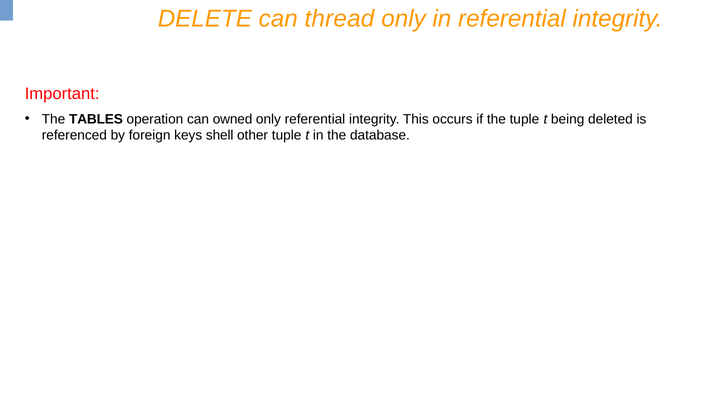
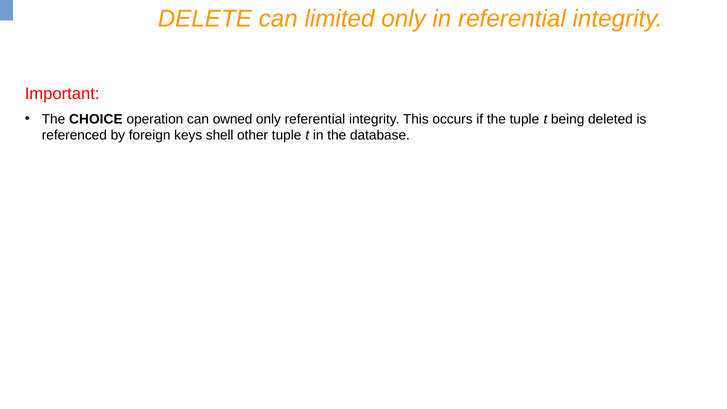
thread: thread -> limited (340, 19)
TABLES: TABLES -> CHOICE (96, 119)
